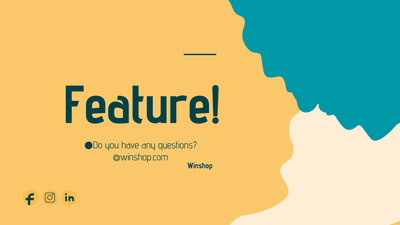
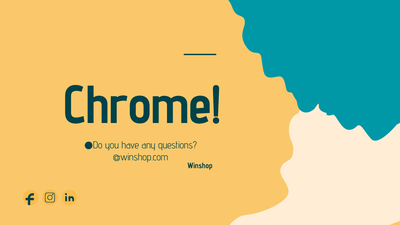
Feature: Feature -> Chrome (142, 105)
